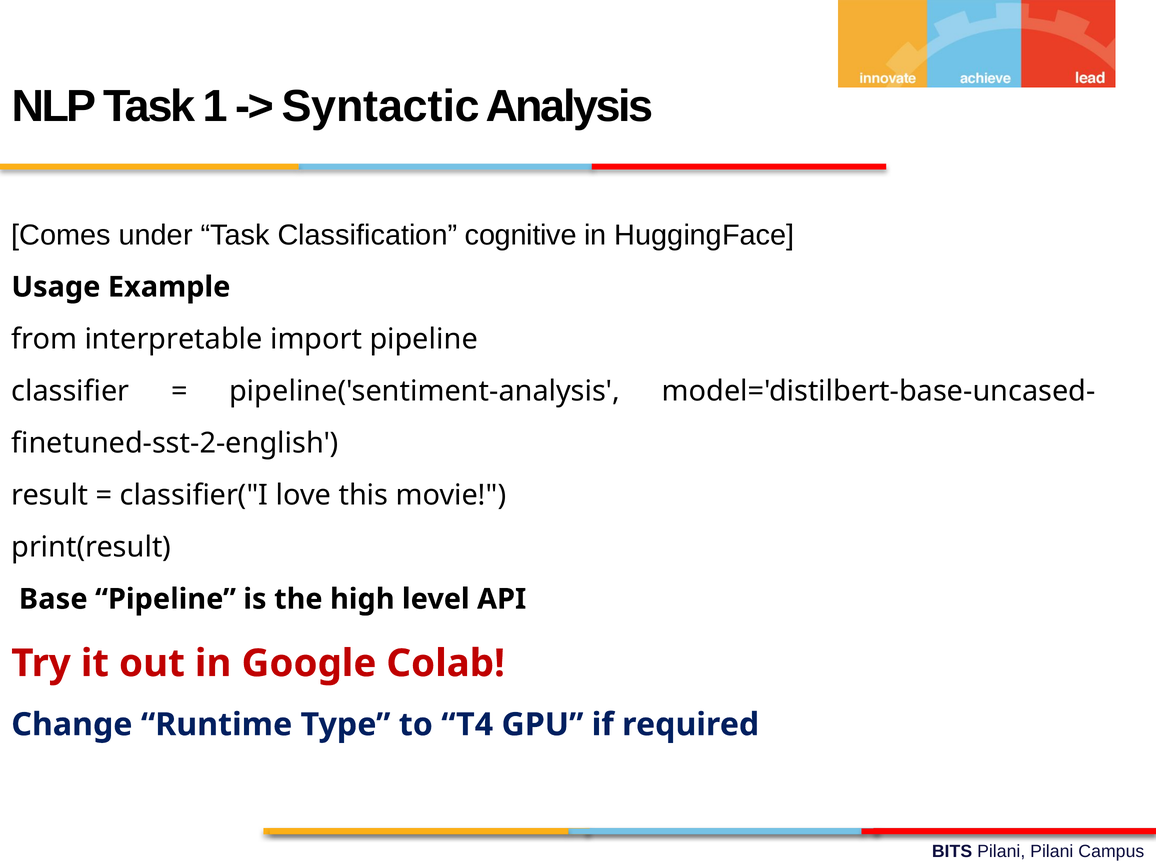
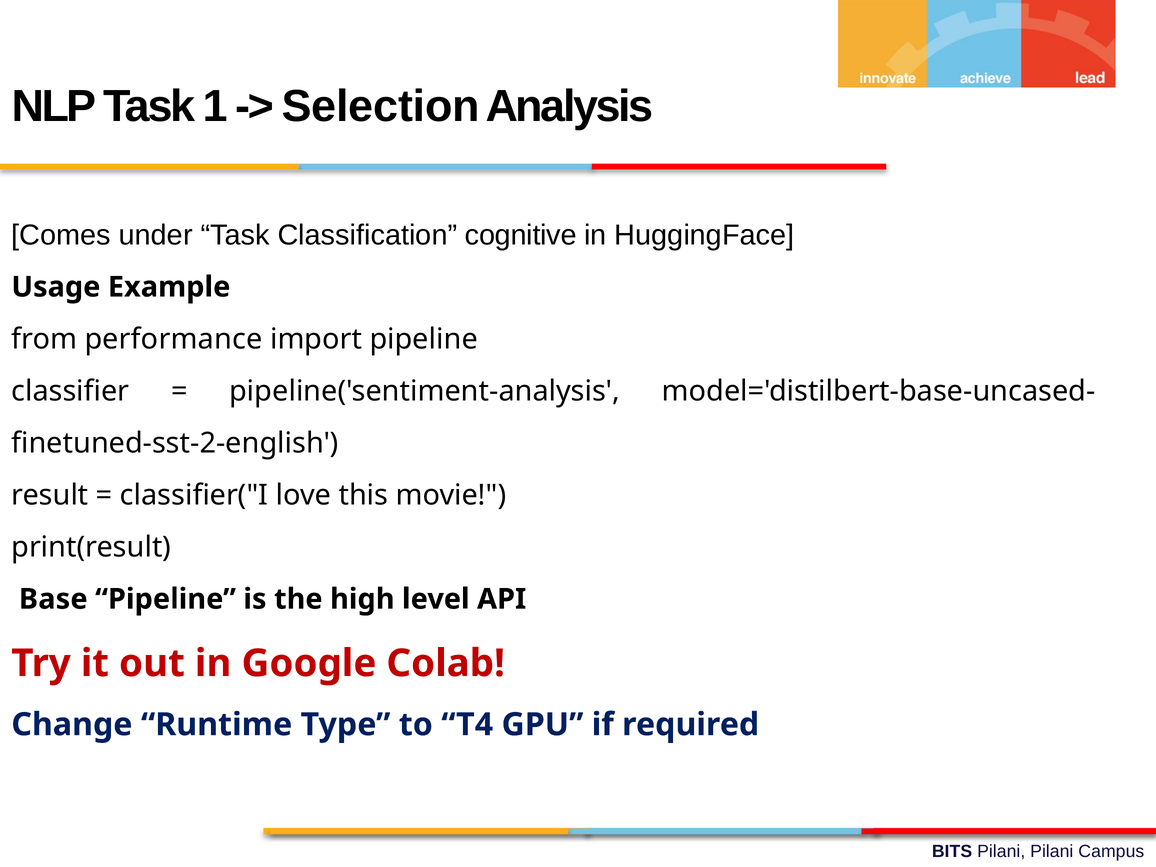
Syntactic: Syntactic -> Selection (381, 106)
interpretable: interpretable -> performance (173, 339)
